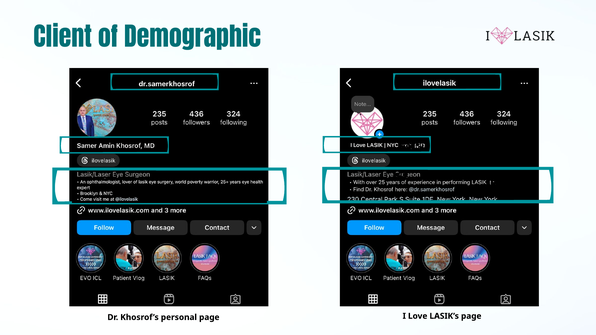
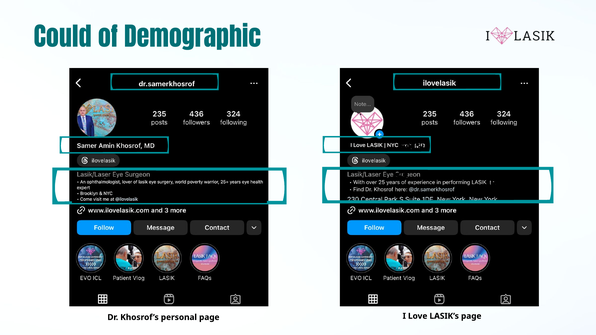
Client: Client -> Could (63, 38)
